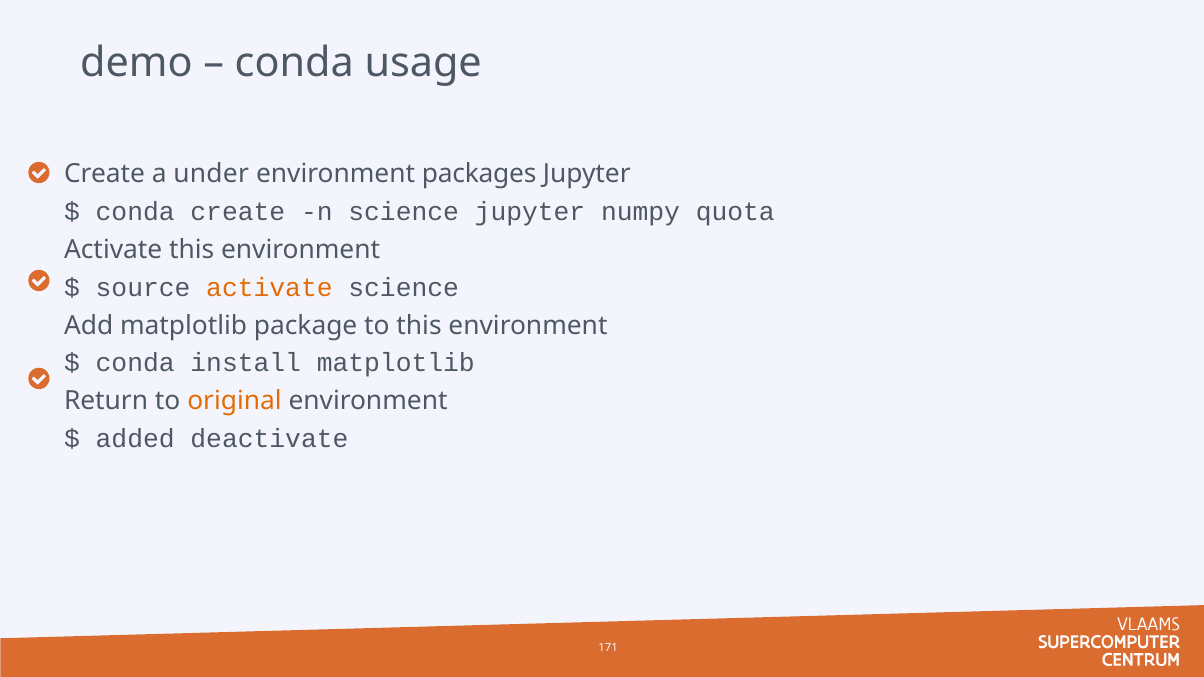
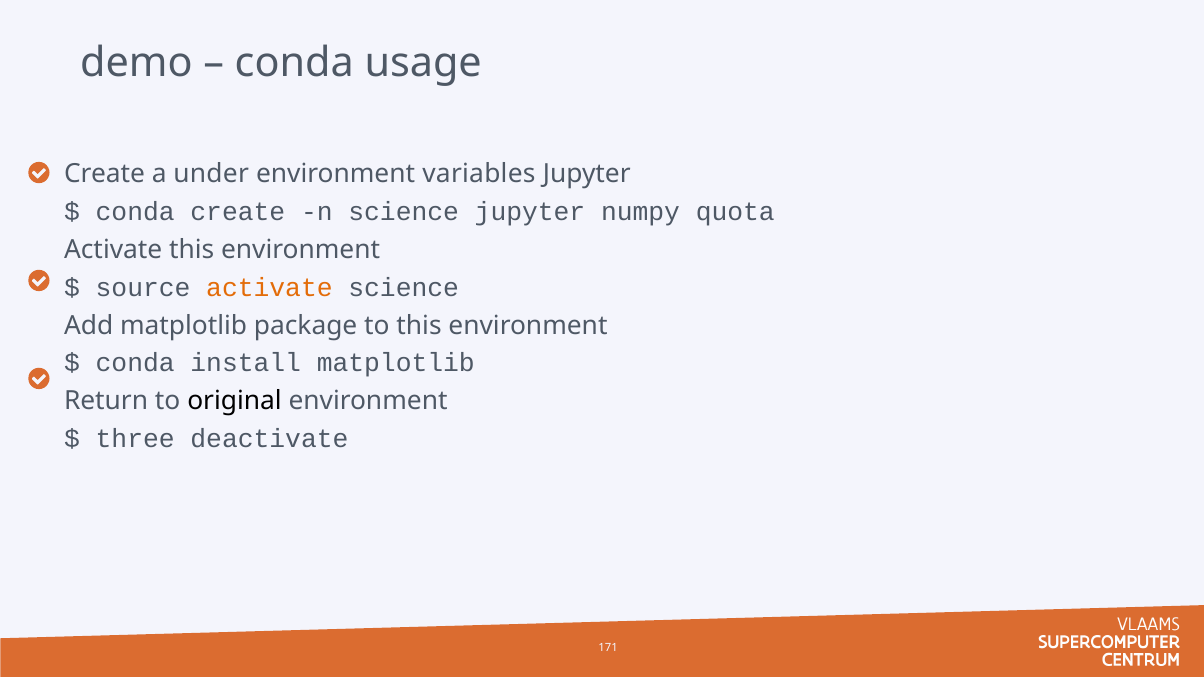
packages: packages -> variables (479, 174)
original colour: orange -> black (234, 401)
added: added -> three (135, 439)
